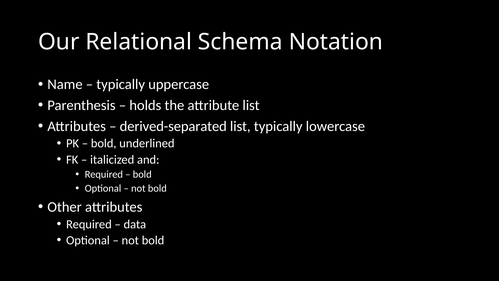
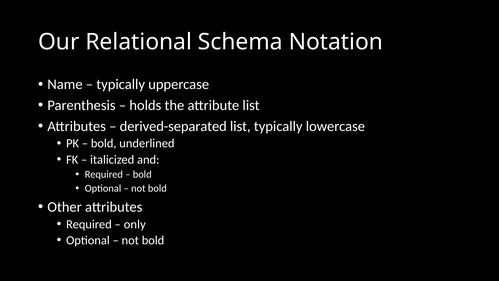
data: data -> only (135, 224)
